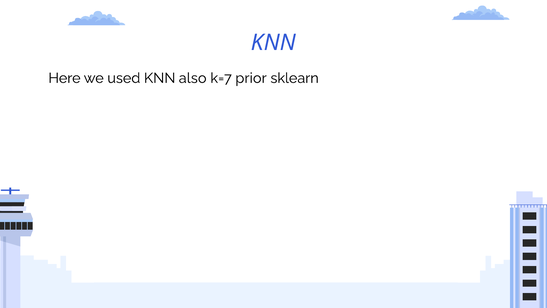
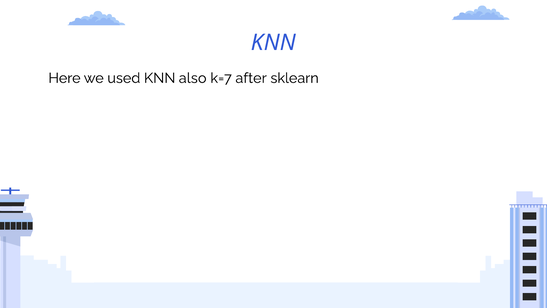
prior: prior -> after (251, 78)
